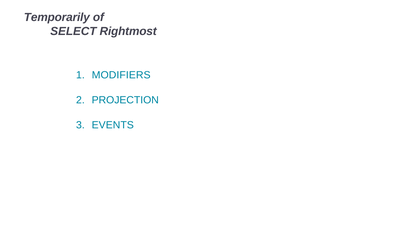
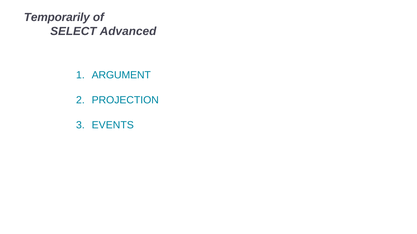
Rightmost: Rightmost -> Advanced (128, 31)
MODIFIERS: MODIFIERS -> ARGUMENT (121, 75)
